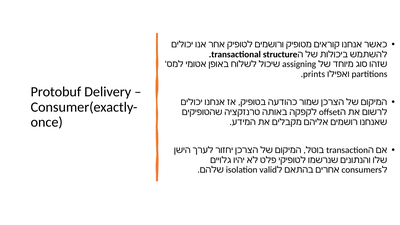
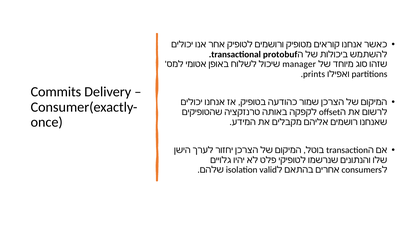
structure: structure -> protobuf (280, 54)
assigning: assigning -> manager (299, 64)
Protobuf: Protobuf -> Commits (56, 92)
